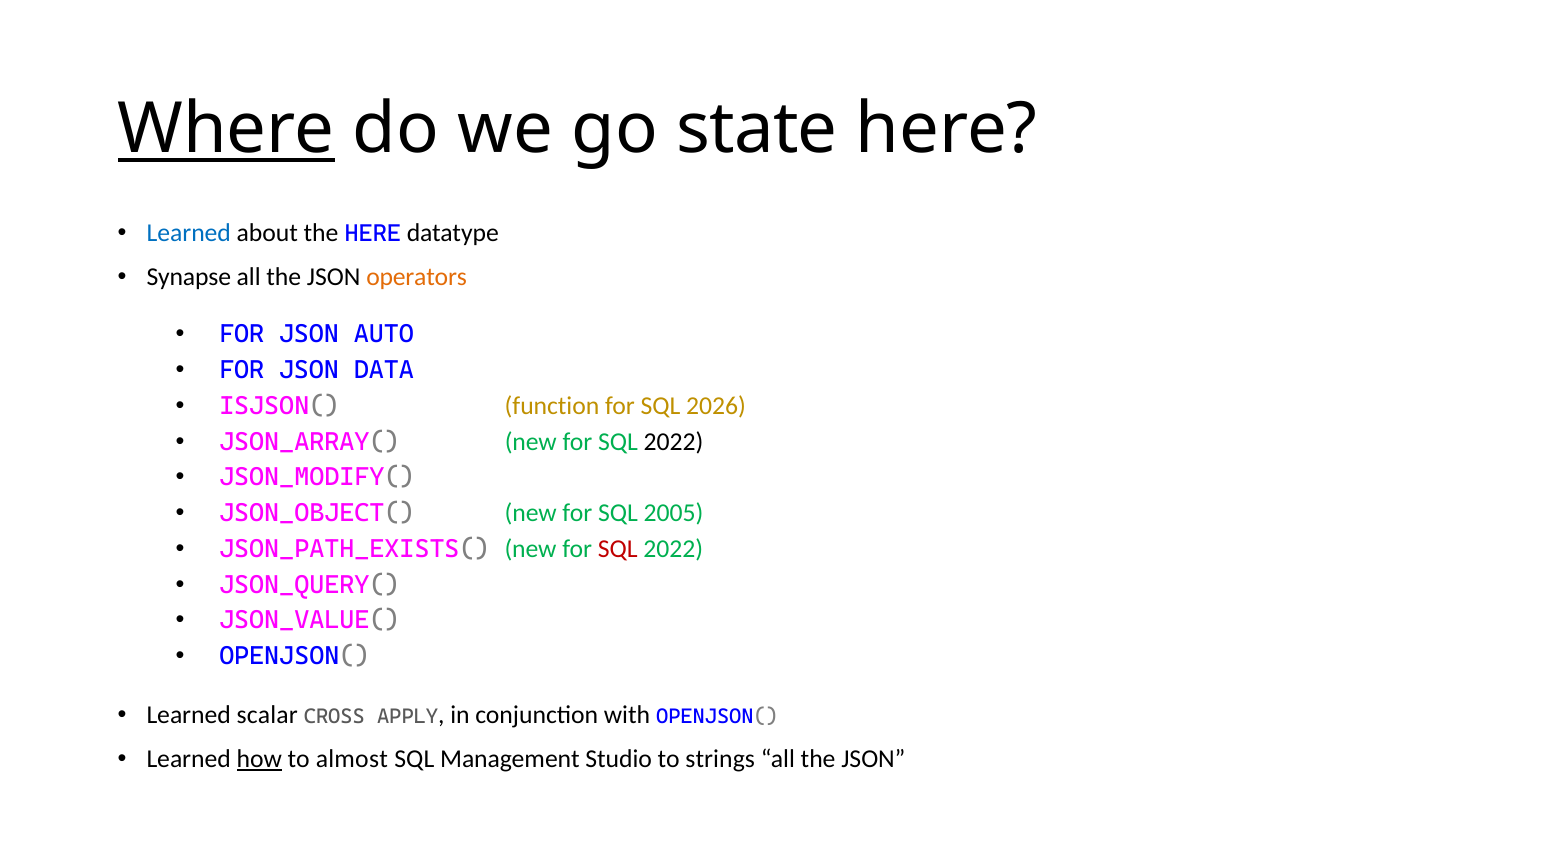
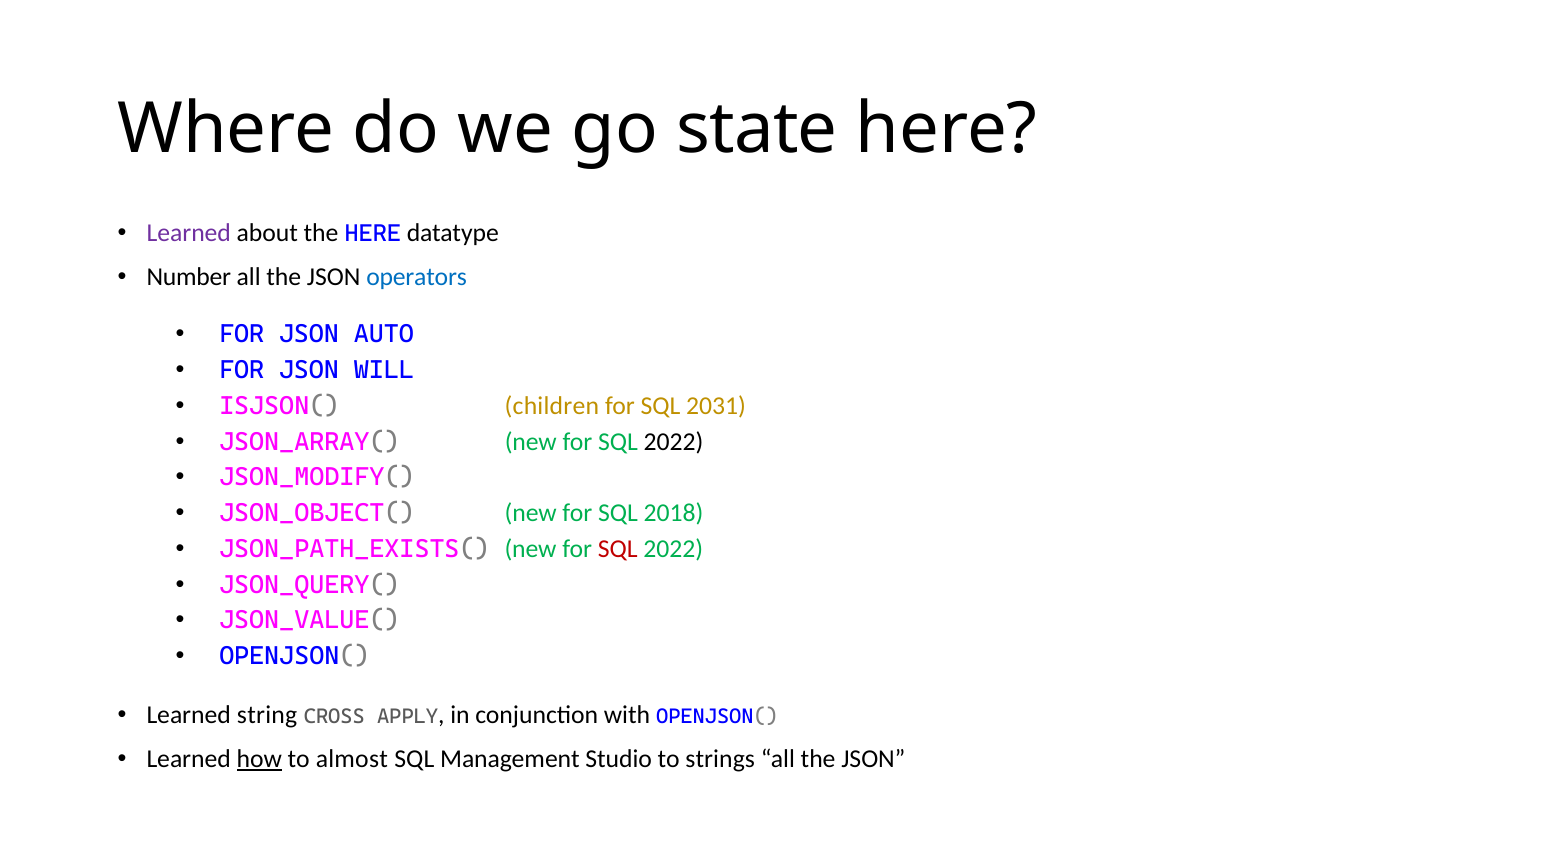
Where underline: present -> none (226, 130)
Learned colour: blue -> purple (189, 233)
Synapse: Synapse -> Number (189, 277)
operators colour: orange -> blue (417, 277)
DATA: DATA -> WILL (384, 370)
function: function -> children (552, 406)
2026: 2026 -> 2031 (716, 406)
2005: 2005 -> 2018 (673, 513)
scalar: scalar -> string (267, 715)
